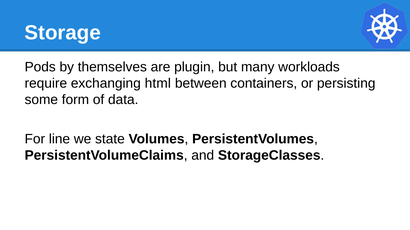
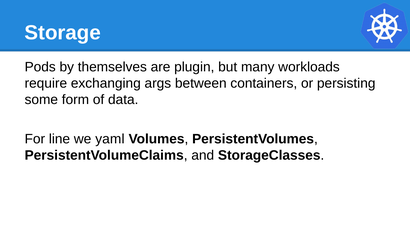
html: html -> args (158, 83)
state: state -> yaml (110, 140)
